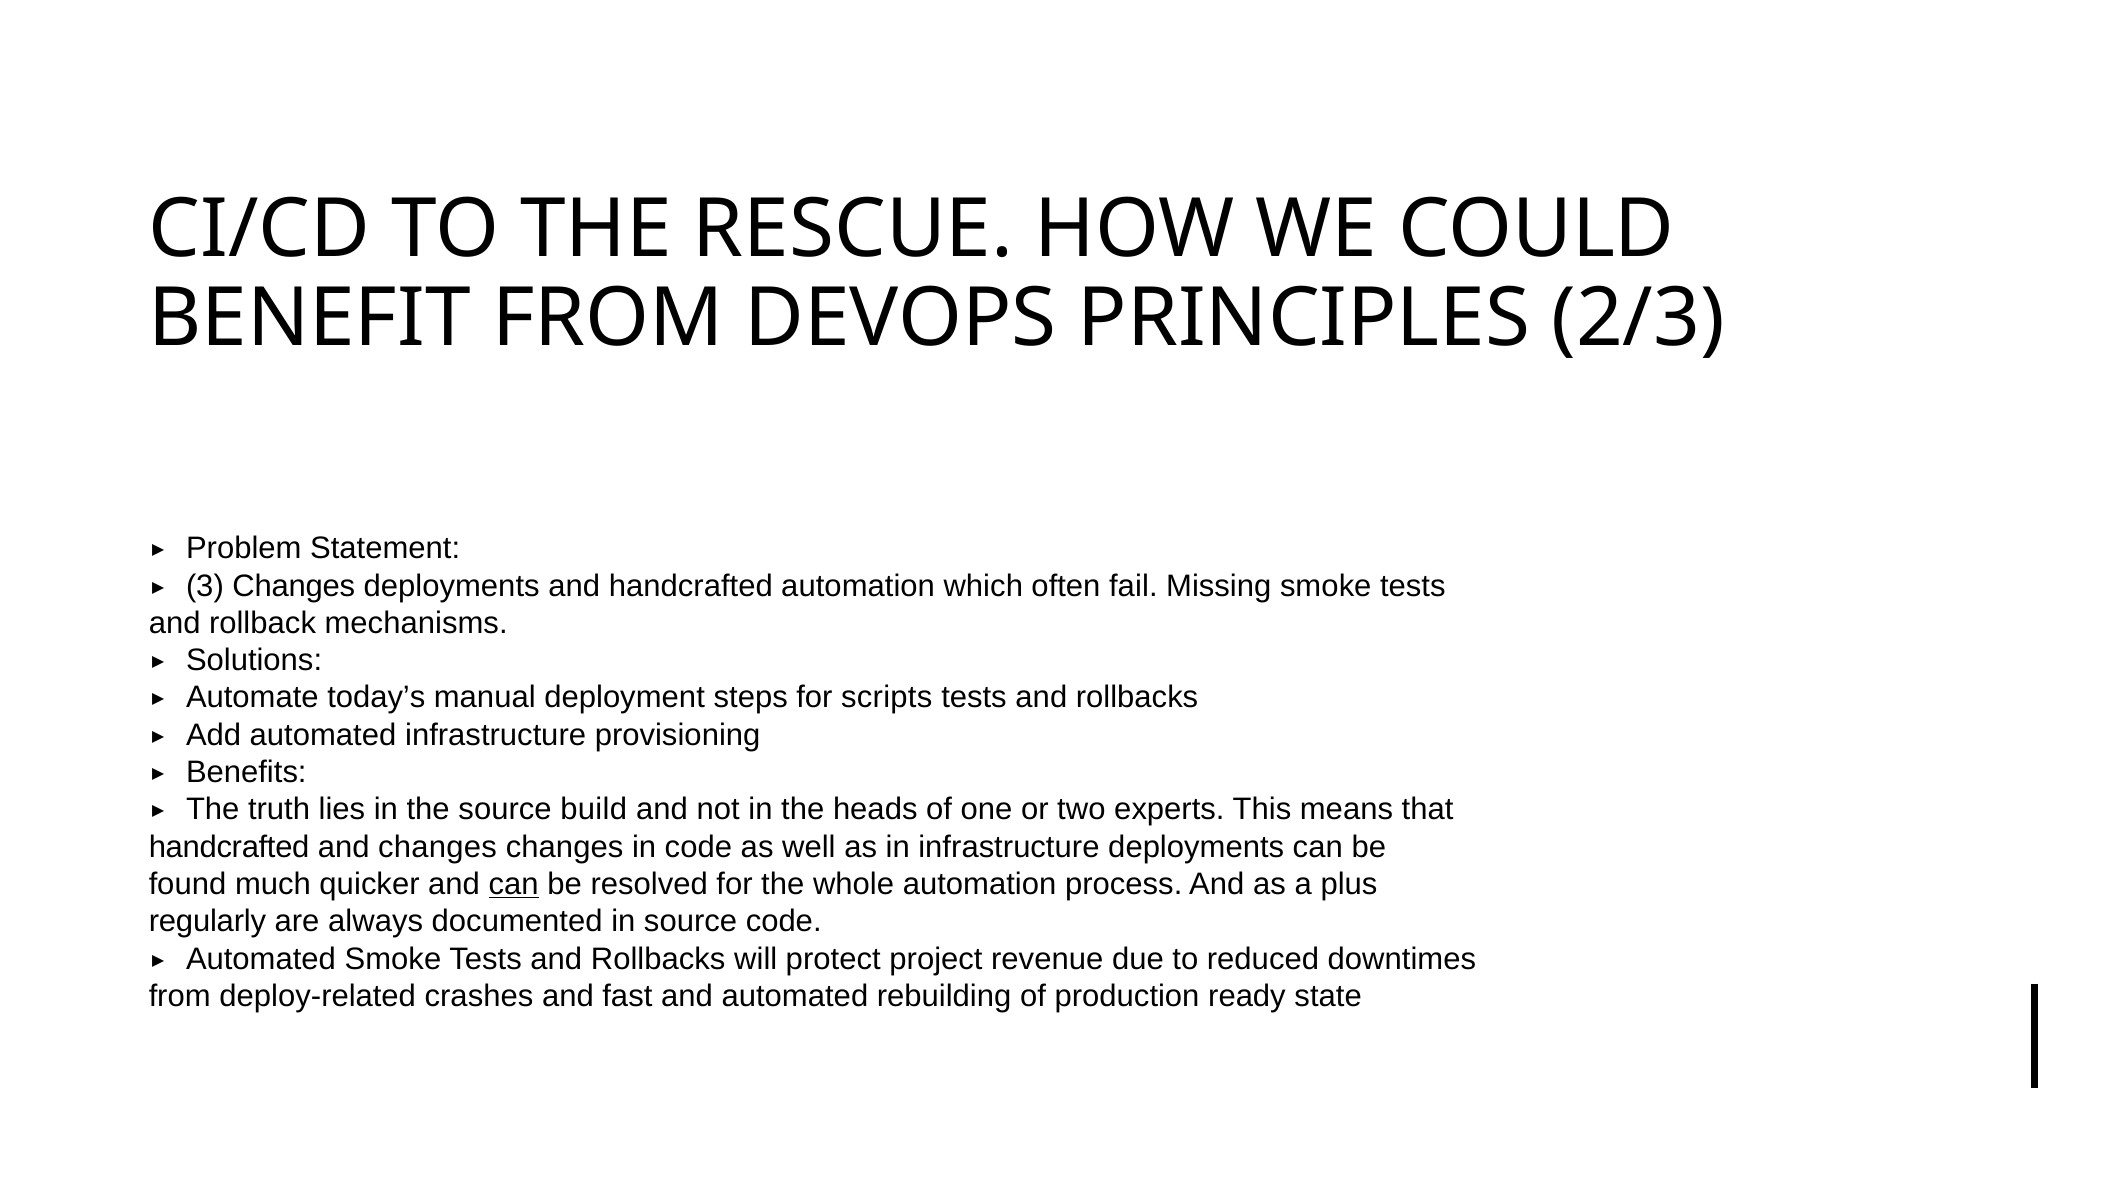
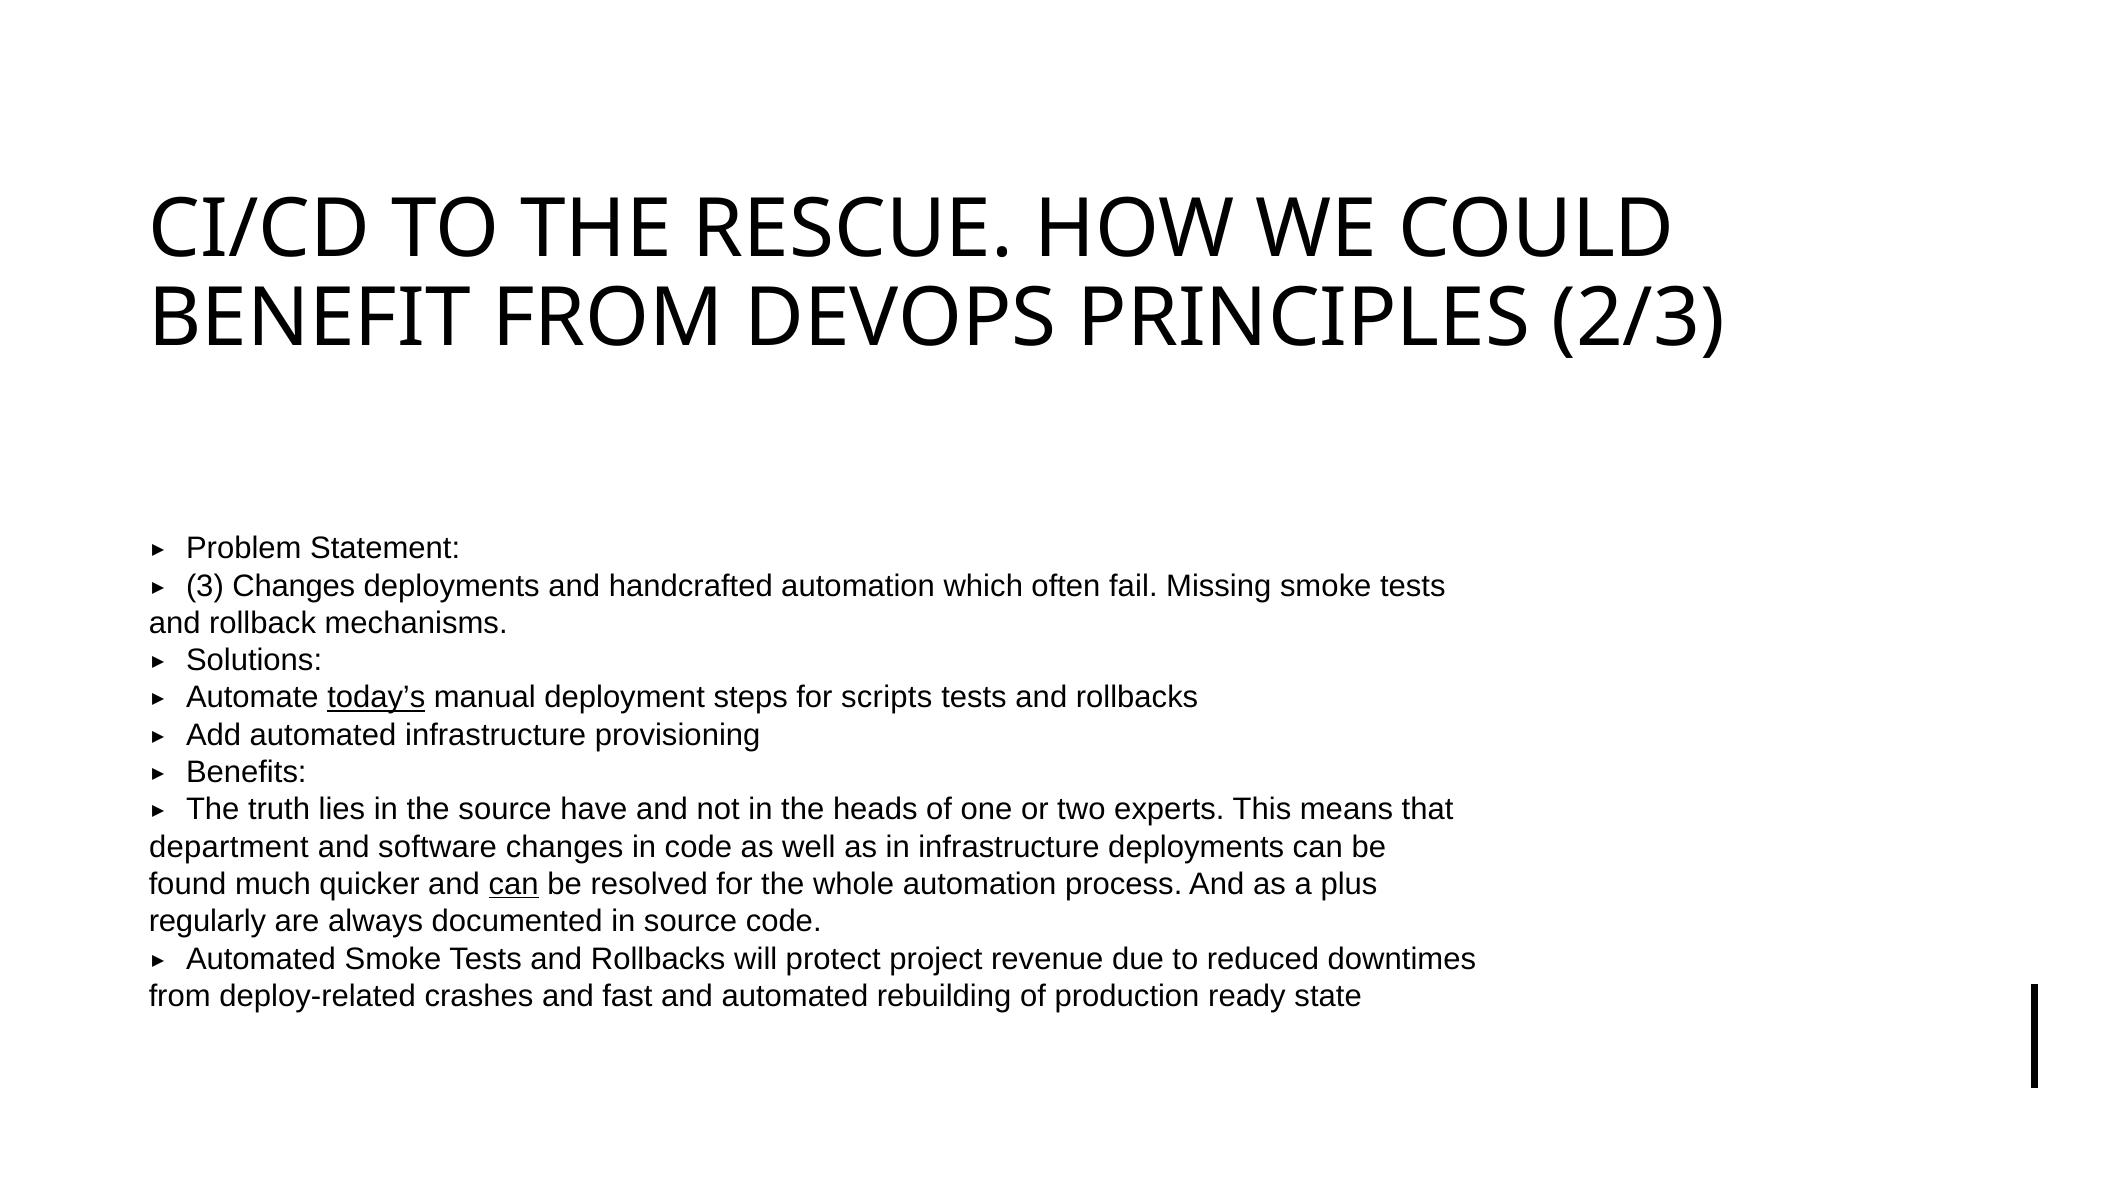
today’s underline: none -> present (376, 698)
build: build -> have (594, 810)
handcrafted: handcrafted -> department (229, 847)
and changes: changes -> software (438, 847)
